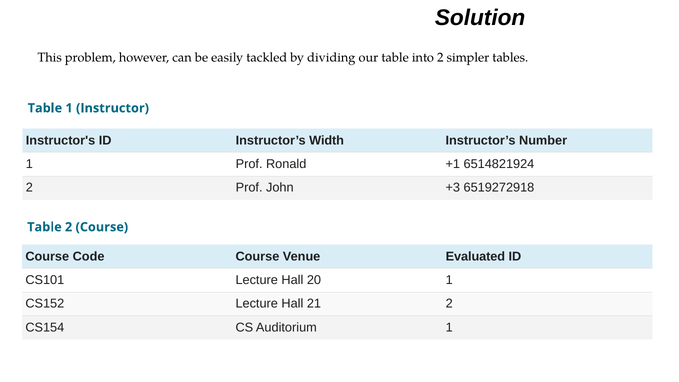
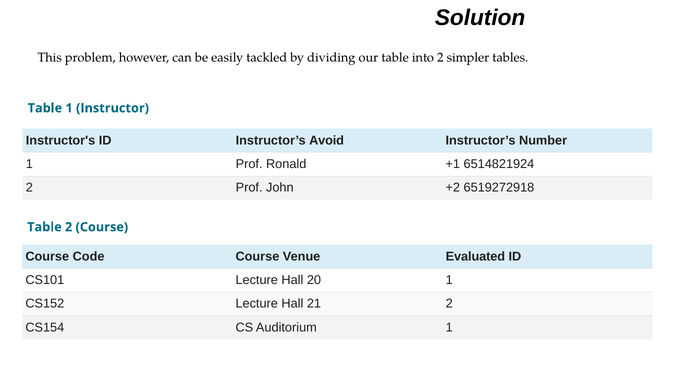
Width: Width -> Avoid (327, 141)
+3: +3 -> +2 (453, 188)
